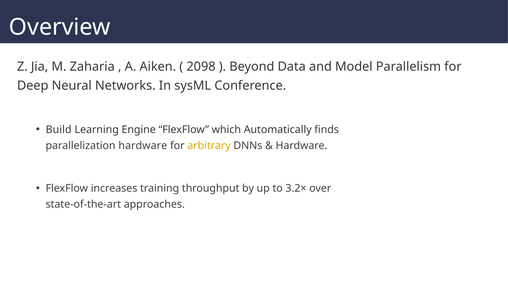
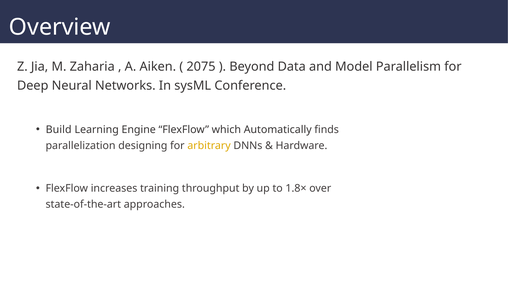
2098: 2098 -> 2075 (201, 66)
parallelization hardware: hardware -> designing (143, 145)
3.2×: 3.2× -> 1.8× (296, 188)
